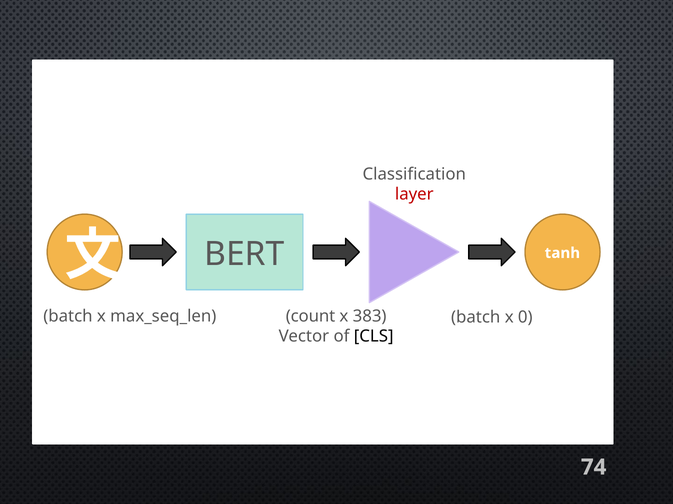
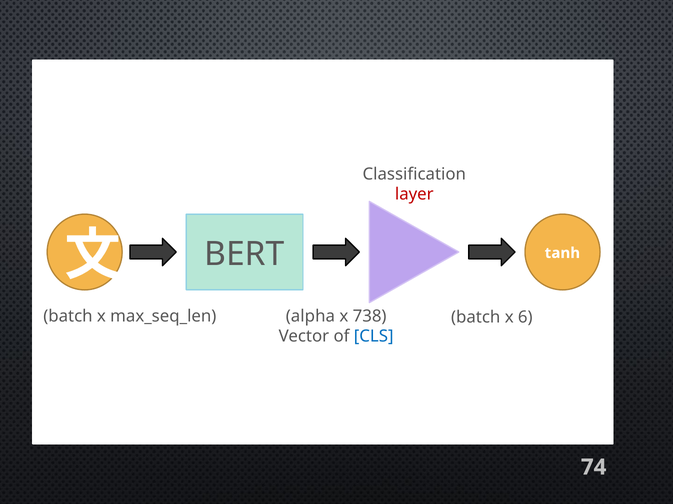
count: count -> alpha (310, 317)
383: 383 -> 738 (370, 317)
0: 0 -> 6 (525, 318)
CLS colour: black -> blue (374, 337)
